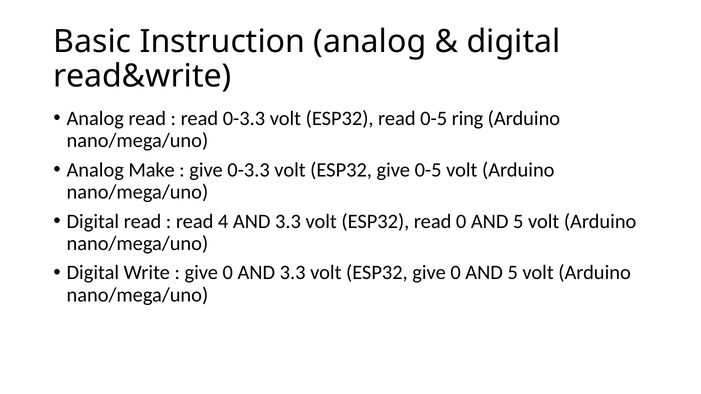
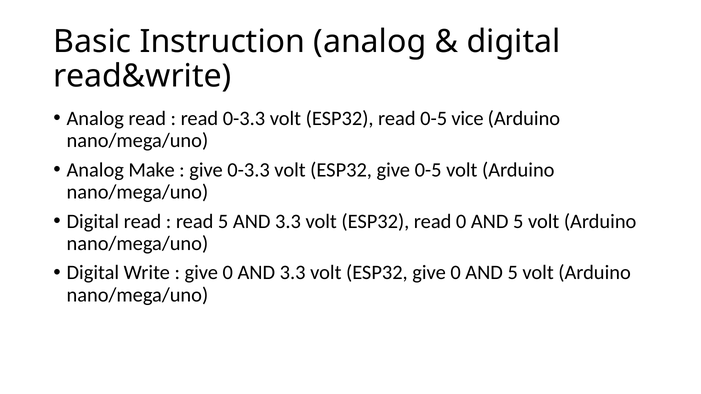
ring: ring -> vice (468, 119)
read 4: 4 -> 5 (223, 221)
